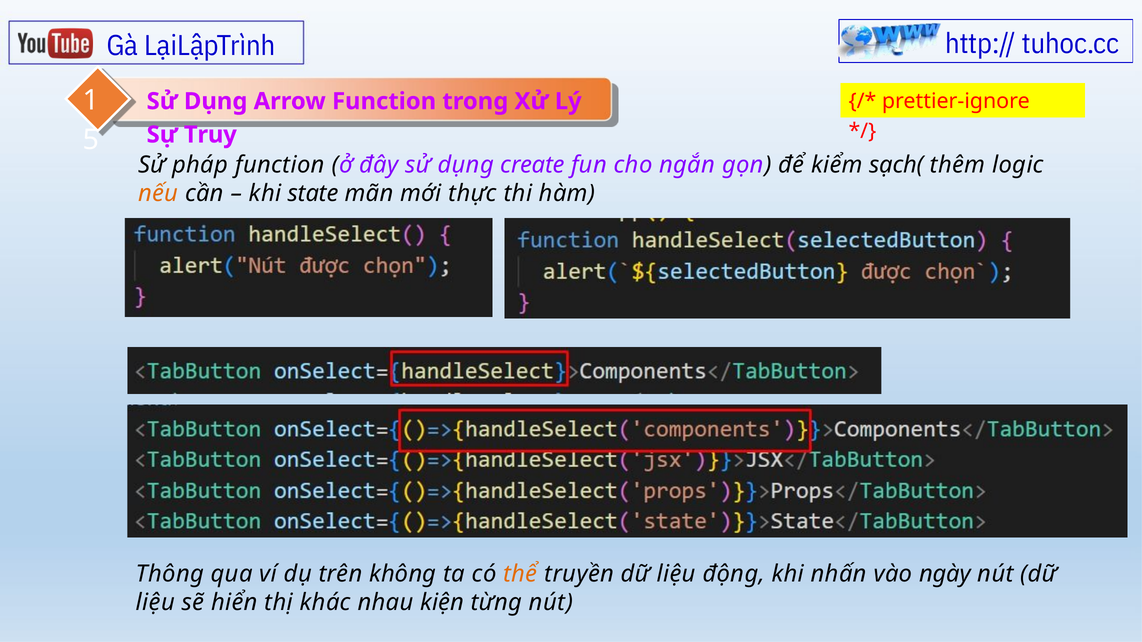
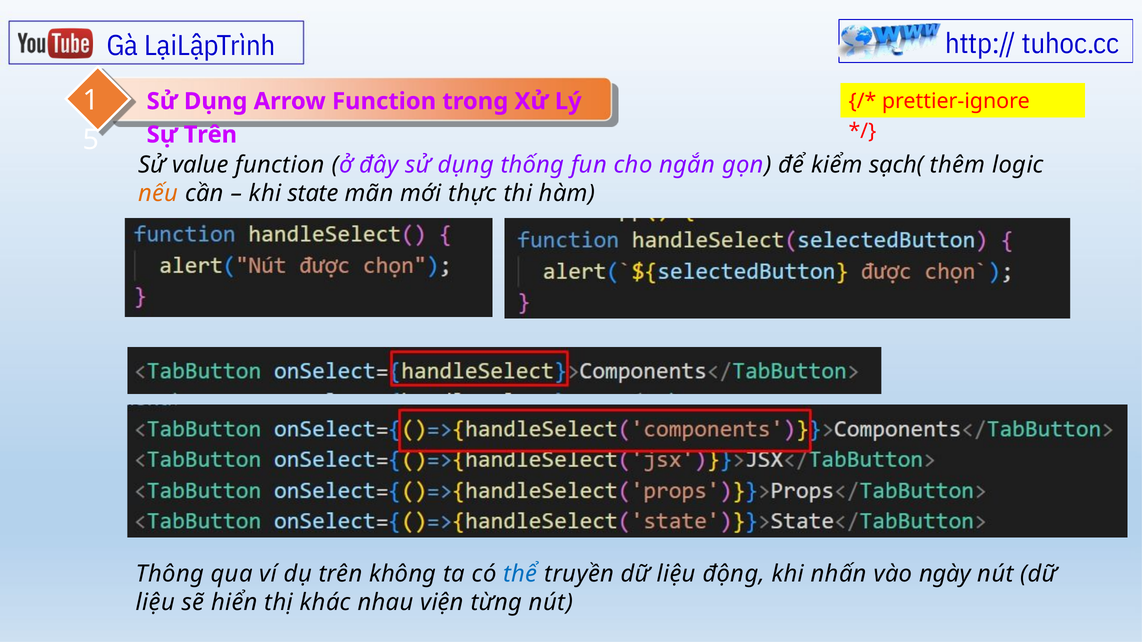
Sự Truy: Truy -> Trên (210, 135)
pháp: pháp -> value (200, 165)
create: create -> thống (532, 165)
thể colour: orange -> blue (520, 574)
kiện: kiện -> viện (442, 603)
